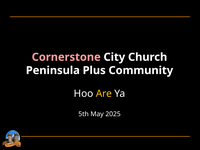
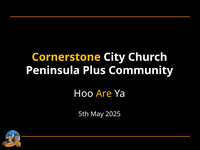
Cornerstone colour: pink -> yellow (66, 57)
